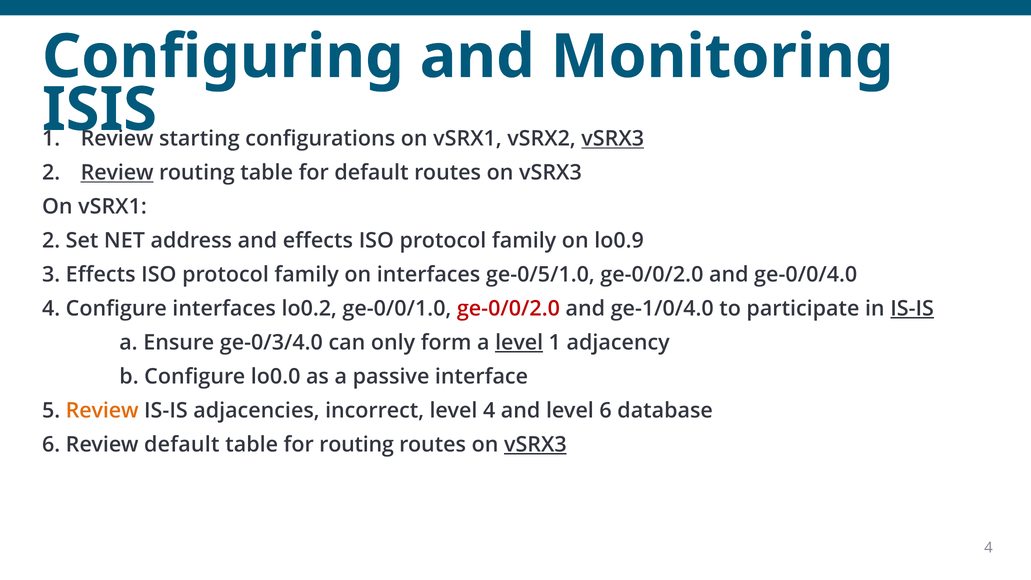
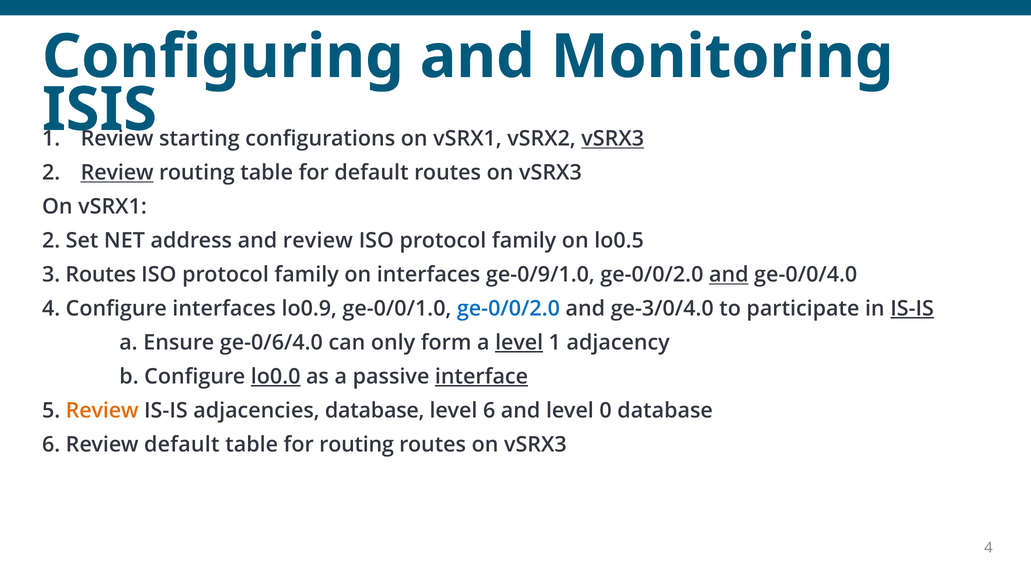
and effects: effects -> review (318, 241)
lo0.9: lo0.9 -> lo0.5 (619, 241)
3 Effects: Effects -> Routes (101, 275)
ge-0/5/1.0: ge-0/5/1.0 -> ge-0/9/1.0 (540, 275)
and underline: none -> present (729, 275)
lo0.2: lo0.2 -> lo0.9 (309, 309)
ge-0/0/2.0 colour: red -> blue (508, 309)
ge-1/0/4.0: ge-1/0/4.0 -> ge-3/0/4.0 (662, 309)
ge-0/3/4.0: ge-0/3/4.0 -> ge-0/6/4.0 (271, 343)
lo0.0 underline: none -> present (276, 377)
interface underline: none -> present (481, 377)
adjacencies incorrect: incorrect -> database (375, 411)
level 4: 4 -> 6 (489, 411)
level 6: 6 -> 0 (606, 411)
vSRX3 underline: present -> none (535, 444)
